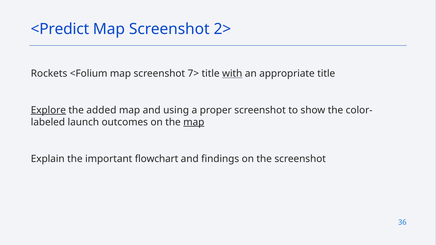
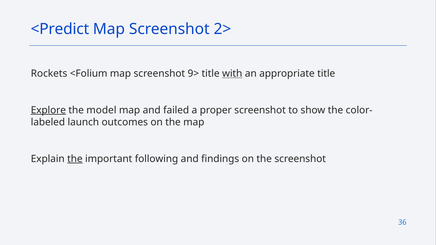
7>: 7> -> 9> (193, 74)
added: added -> model (101, 110)
using: using -> failed (176, 110)
map underline: present -> none (194, 122)
the underline: none -> present (75, 159)
flowchart: flowchart -> following (157, 159)
